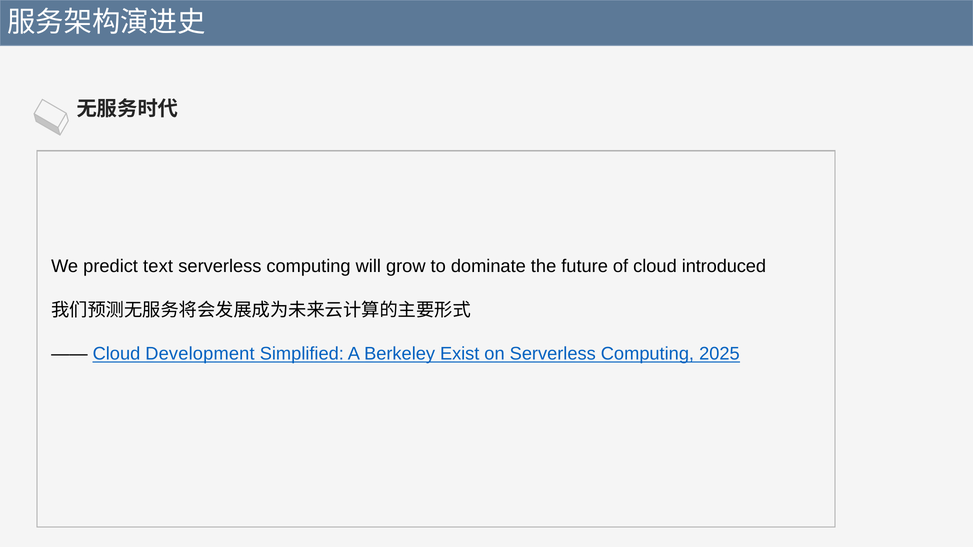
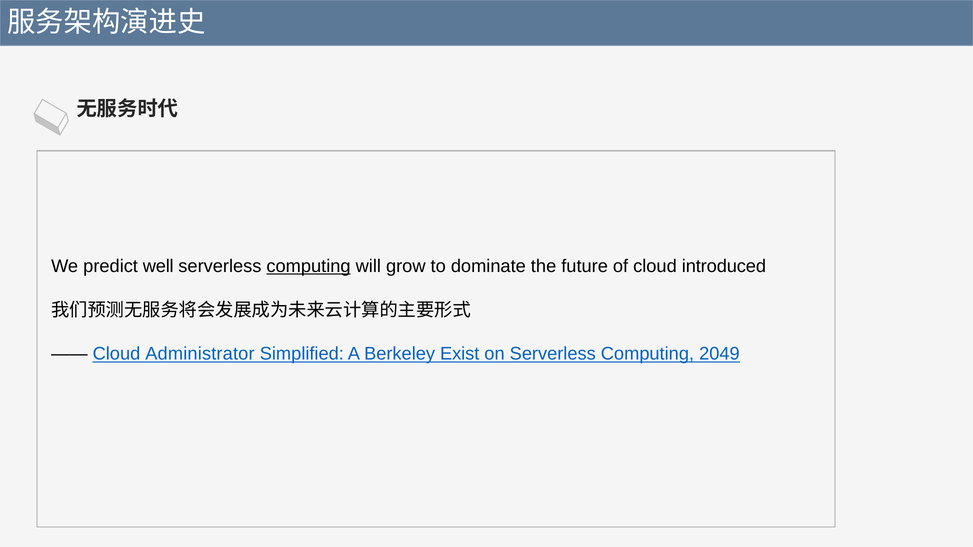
text: text -> well (158, 266)
computing underline: none -> present (309, 266)
Development: Development -> Administrator (200, 354)
2025: 2025 -> 2049 (719, 354)
